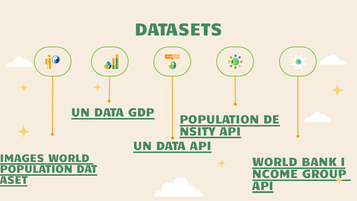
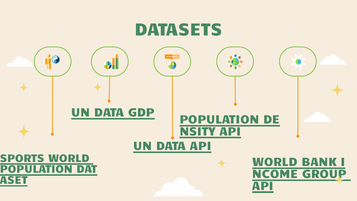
IMAGES: IMAGES -> SPORTS (22, 158)
